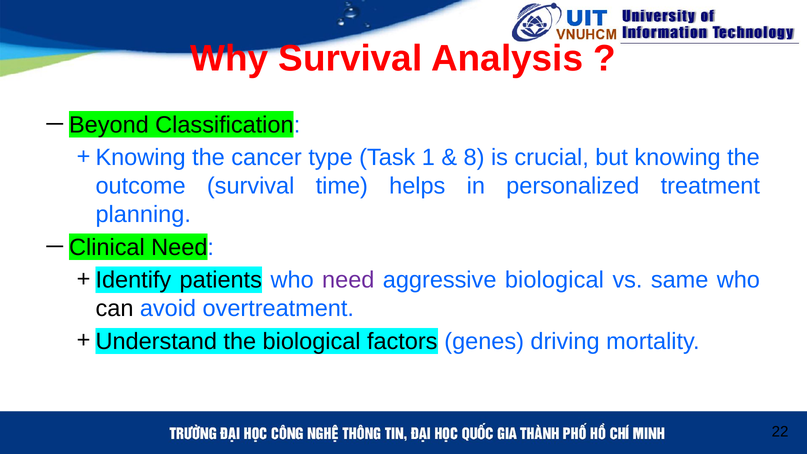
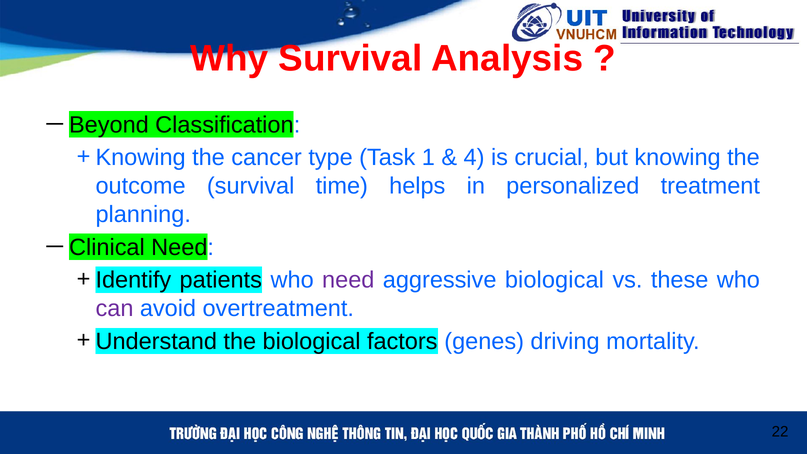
8: 8 -> 4 (474, 158)
same: same -> these (680, 280)
can colour: black -> purple (115, 308)
